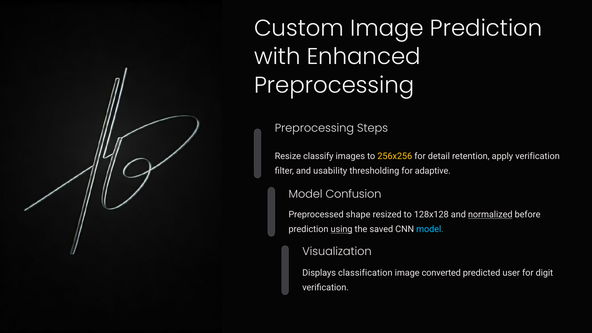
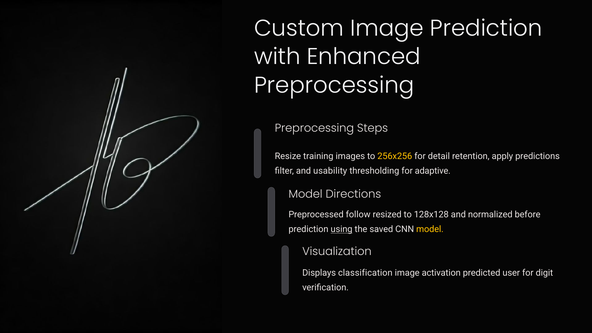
classify: classify -> training (318, 156)
apply verification: verification -> predictions (538, 156)
Confusion: Confusion -> Directions (353, 194)
shape: shape -> follow (358, 215)
normalized underline: present -> none (490, 215)
model colour: light blue -> yellow (430, 229)
converted: converted -> activation (441, 273)
